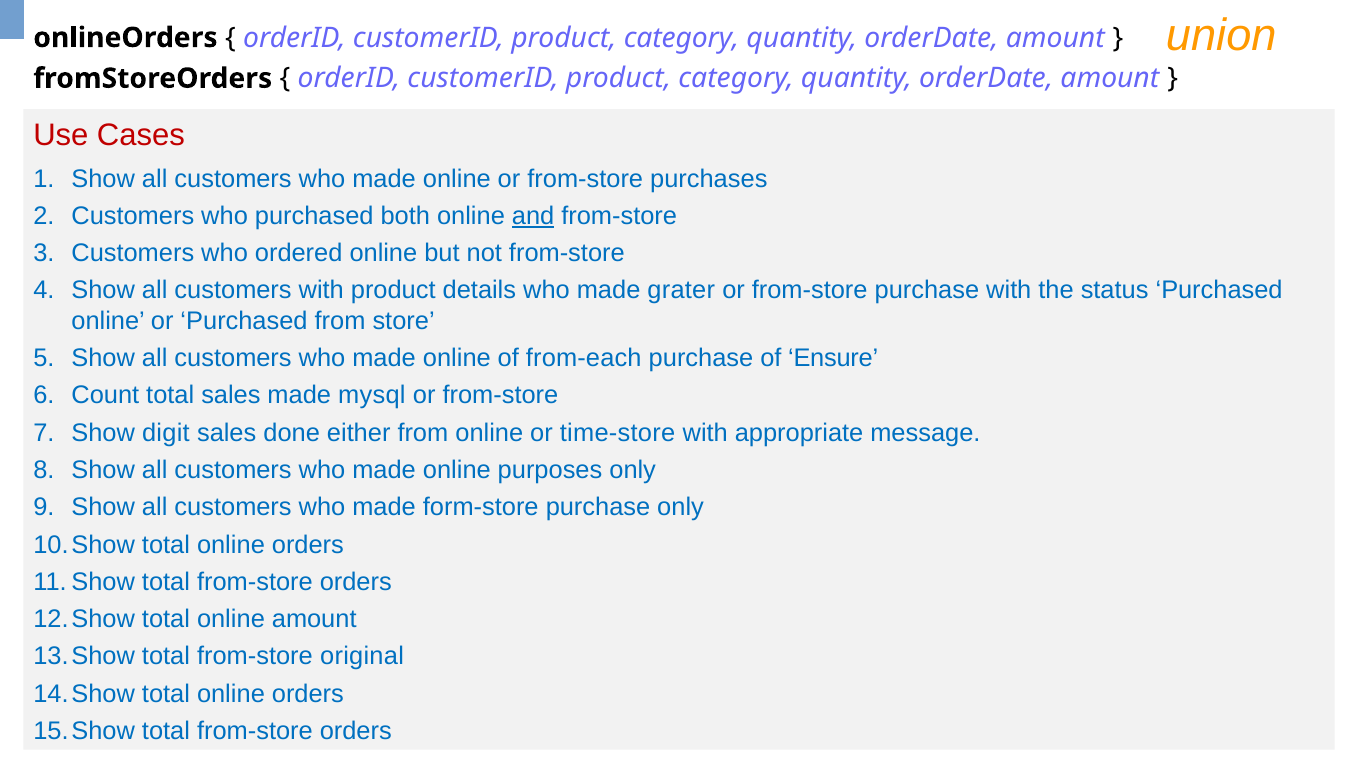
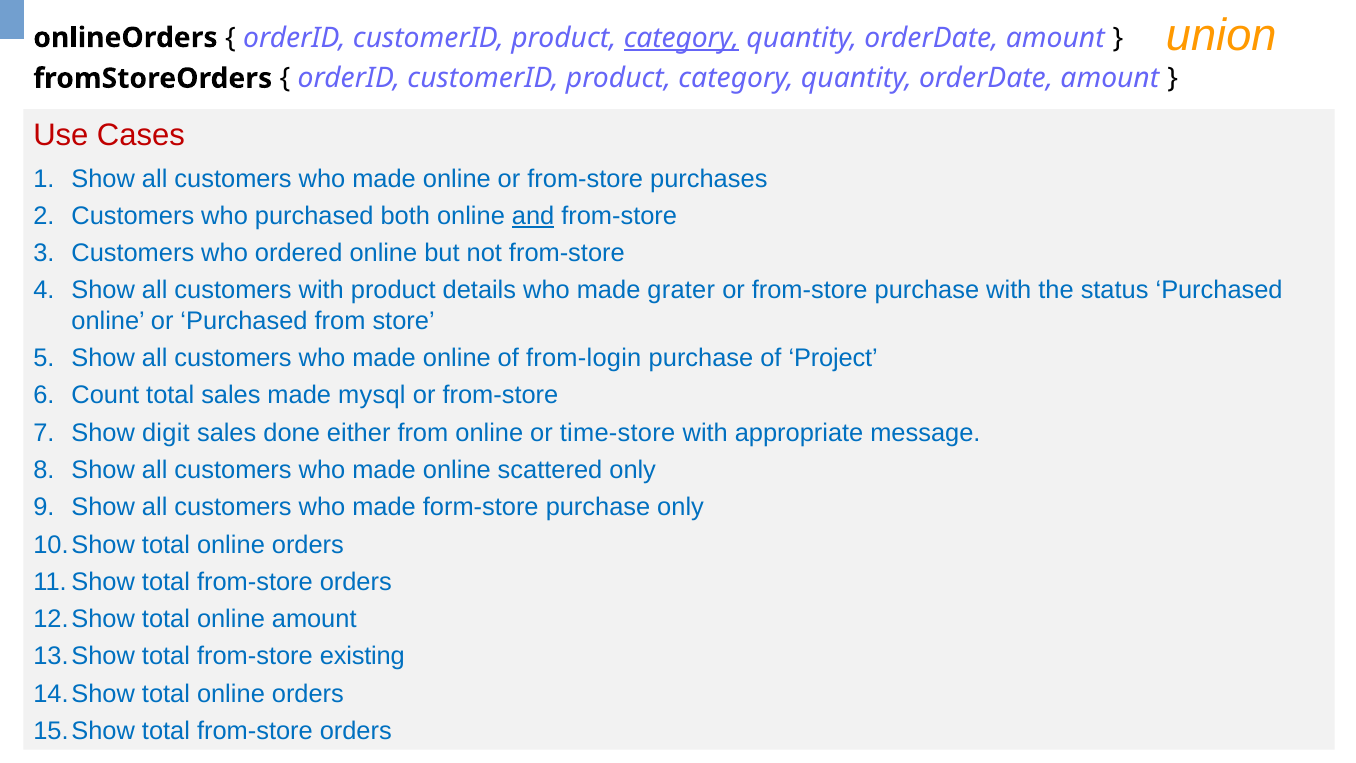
category underline: none -> present (681, 38)
from-each: from-each -> from-login (584, 358)
Ensure: Ensure -> Project (833, 358)
purposes: purposes -> scattered (550, 470)
original: original -> existing (362, 656)
